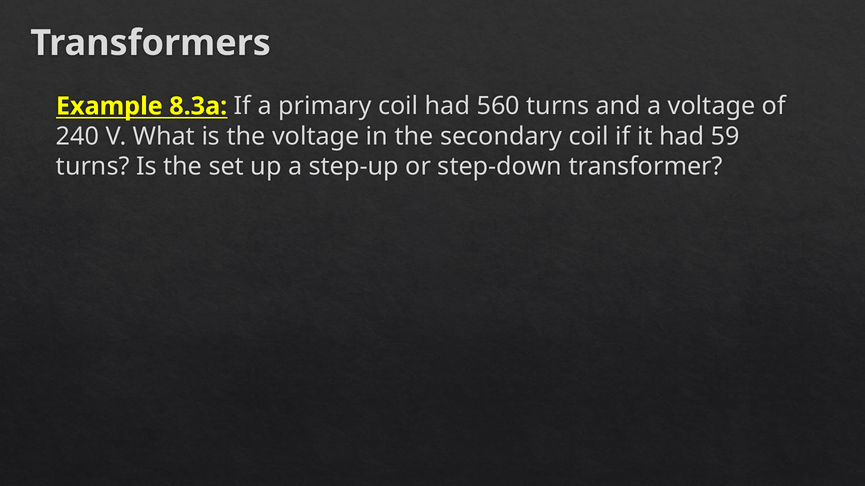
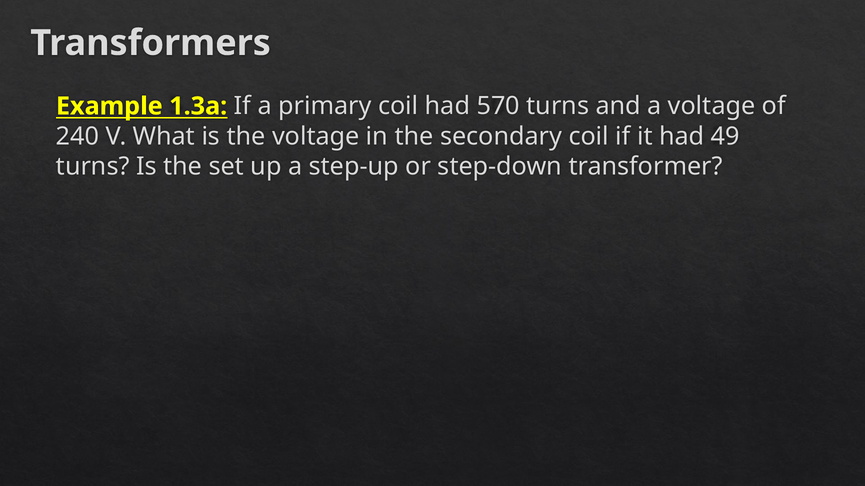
8.3a: 8.3a -> 1.3a (198, 106)
560: 560 -> 570 (498, 106)
59: 59 -> 49 (725, 136)
